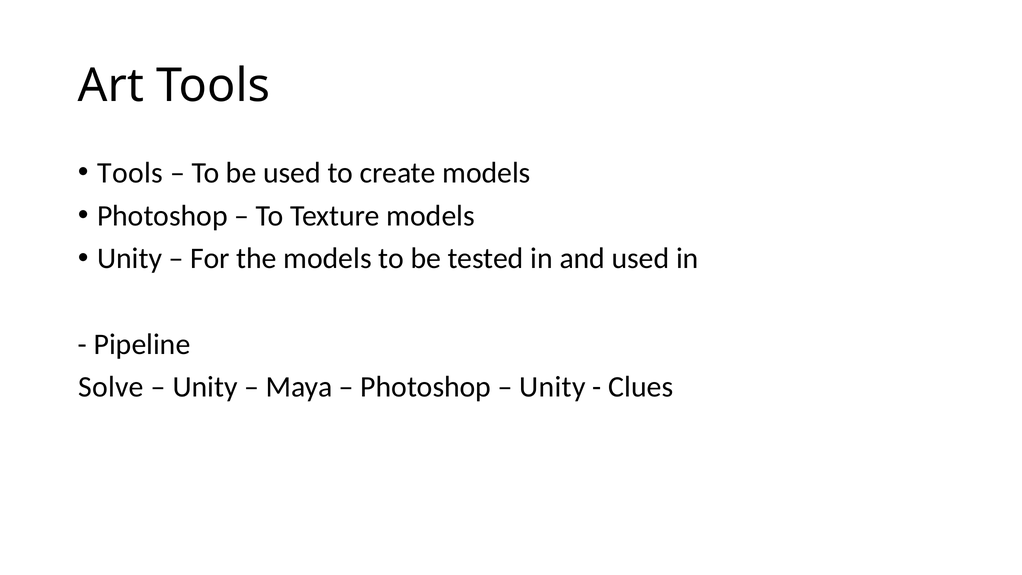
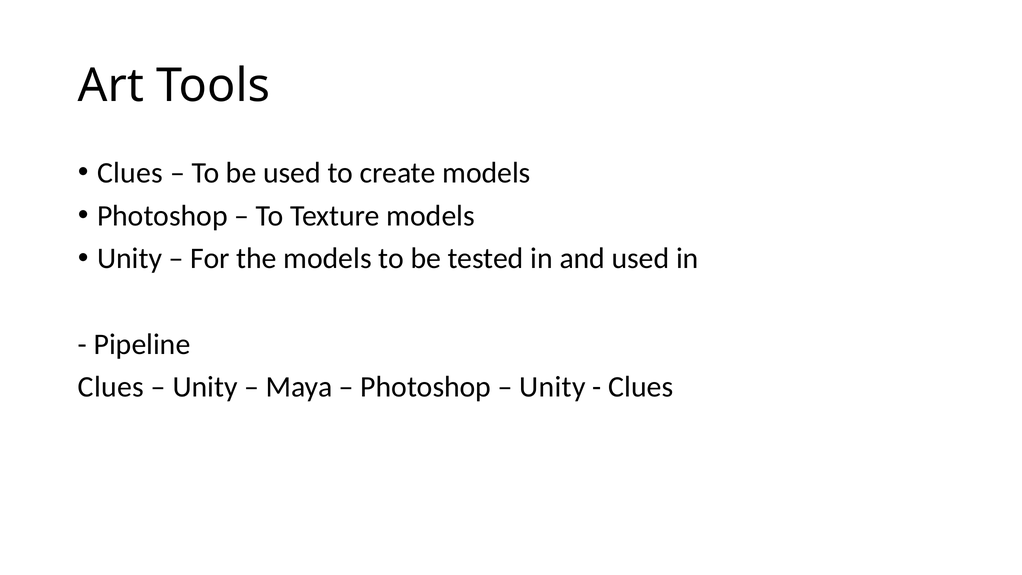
Tools: Tools -> Clues (130, 173)
Solve: Solve -> Clues (111, 387)
